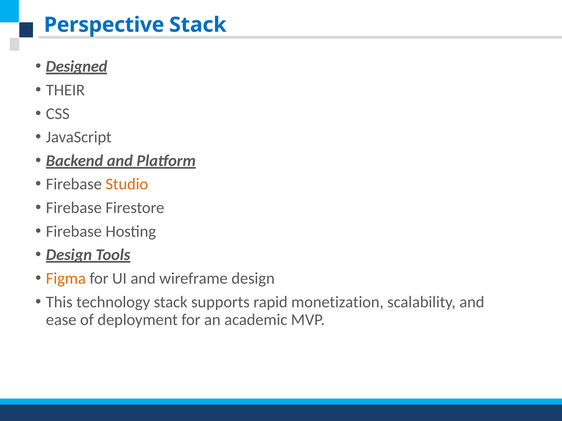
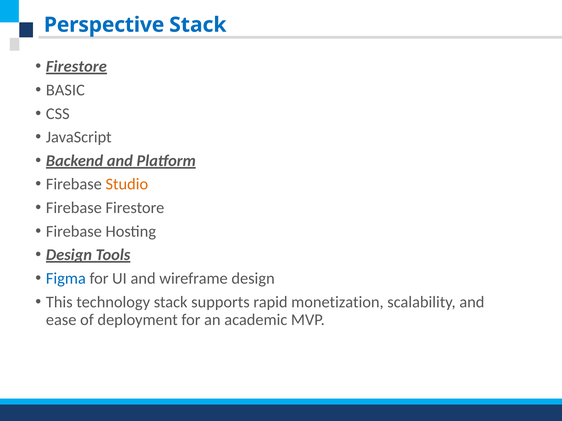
Designed: Designed -> Firestore (76, 67)
THEIR: THEIR -> BASIC (65, 90)
Figma colour: orange -> blue (66, 279)
